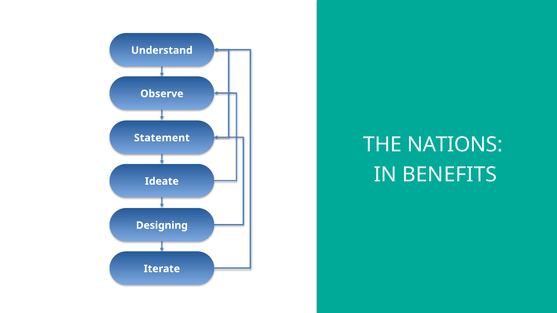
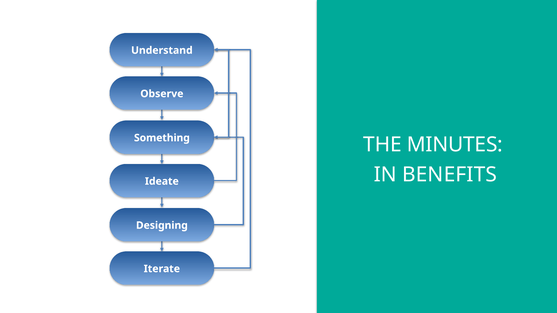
Statement: Statement -> Something (162, 138)
NATIONS: NATIONS -> MINUTES (455, 145)
